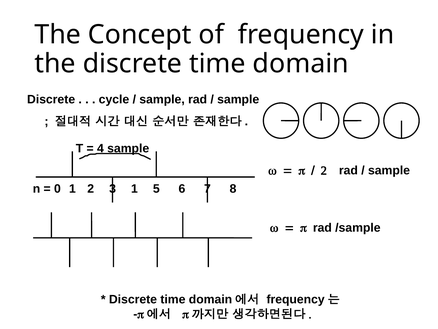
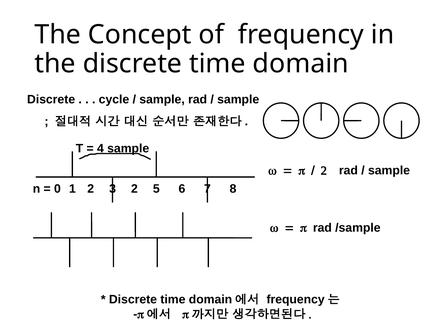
3 1: 1 -> 2 (134, 189)
